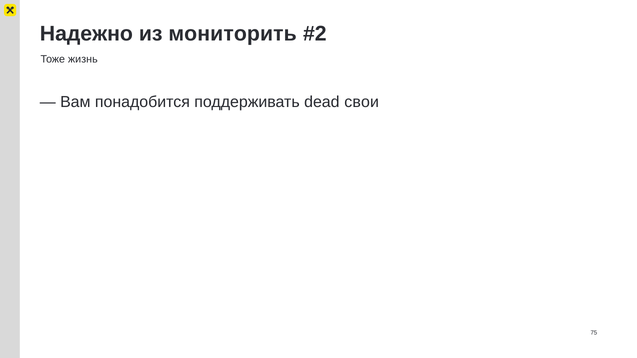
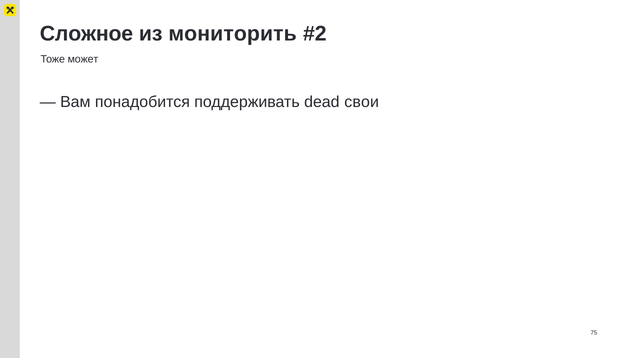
Надежно: Надежно -> Сложное (86, 34)
жизнь: жизнь -> может (83, 59)
